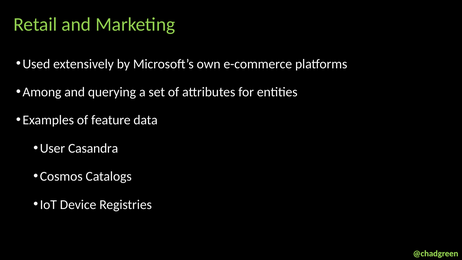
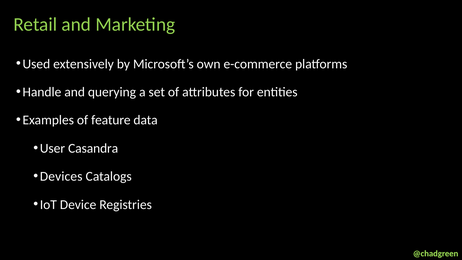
Among: Among -> Handle (42, 92)
Cosmos: Cosmos -> Devices (61, 176)
